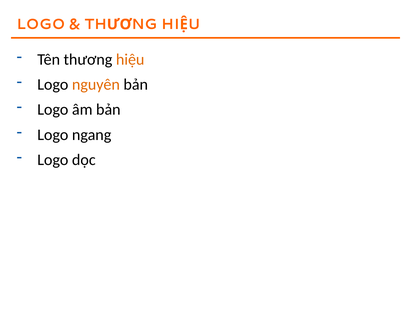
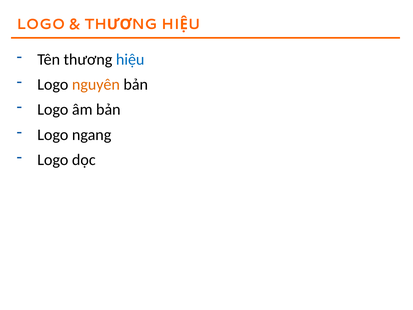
hiệu colour: orange -> blue (130, 59)
